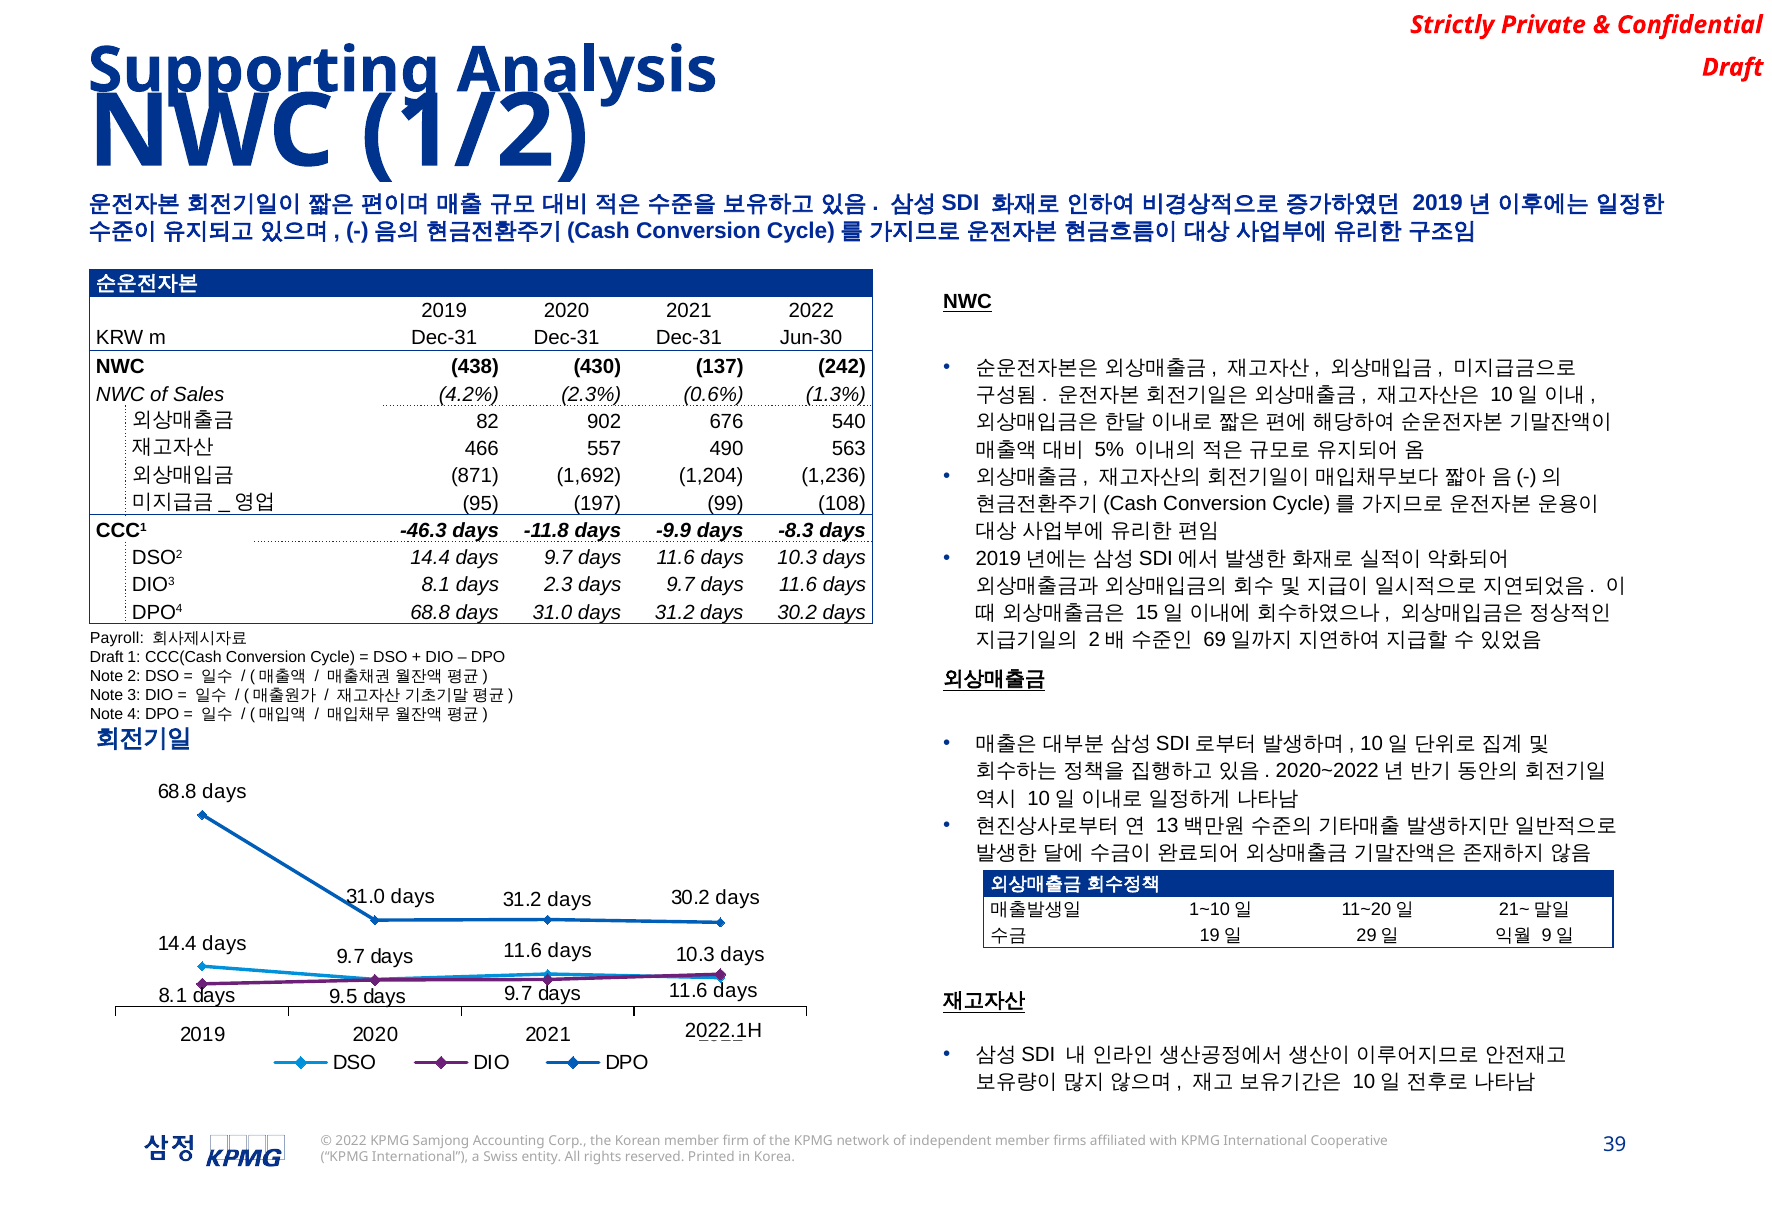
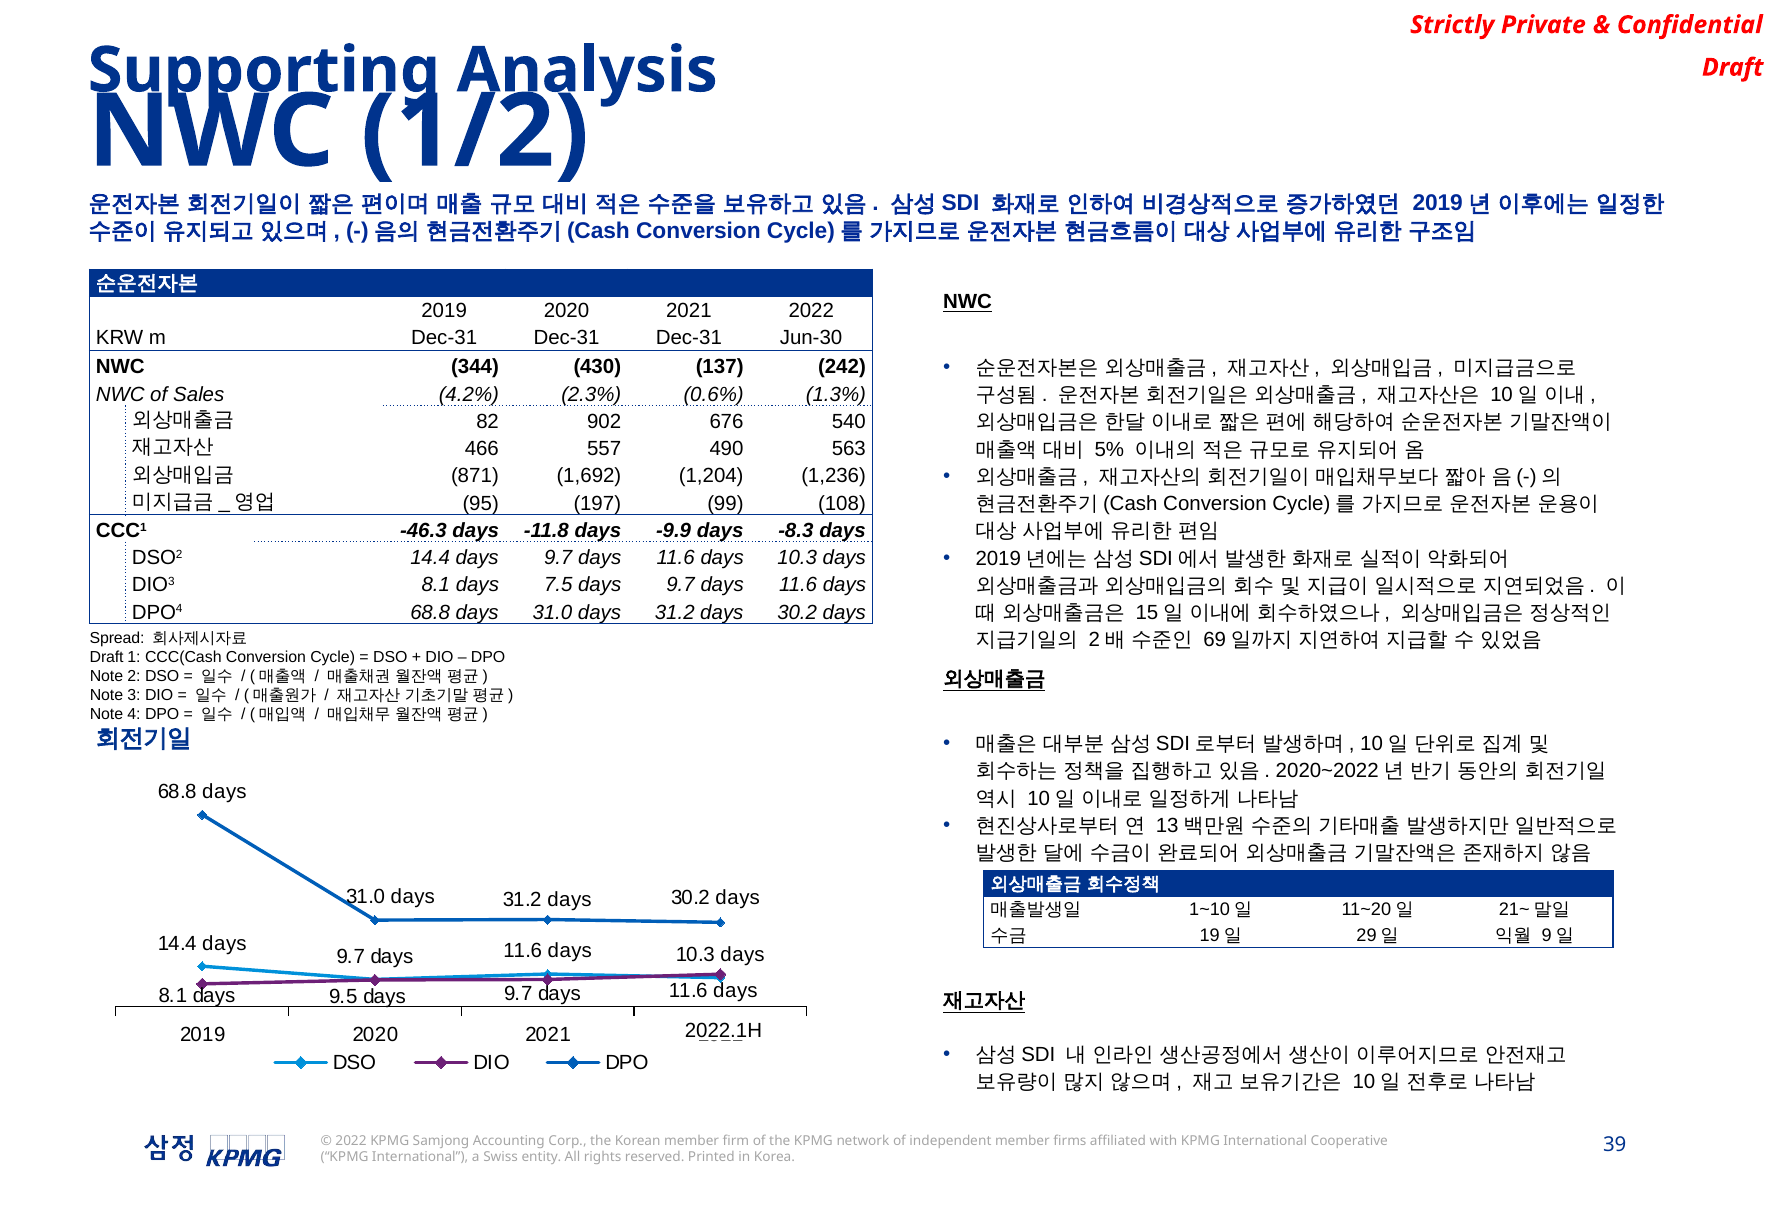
438: 438 -> 344 (475, 367)
2.3: 2.3 -> 7.5 (558, 585)
Payroll: Payroll -> Spread (117, 638)
